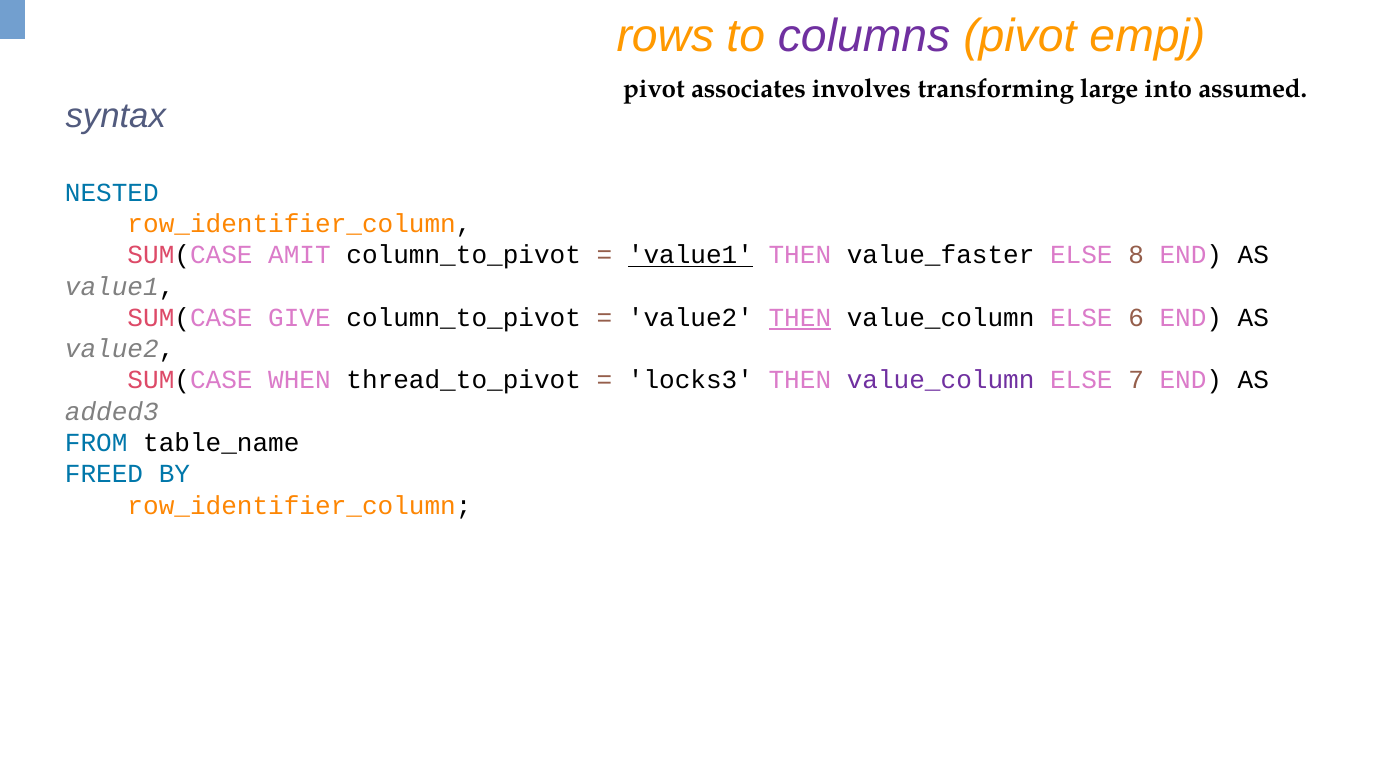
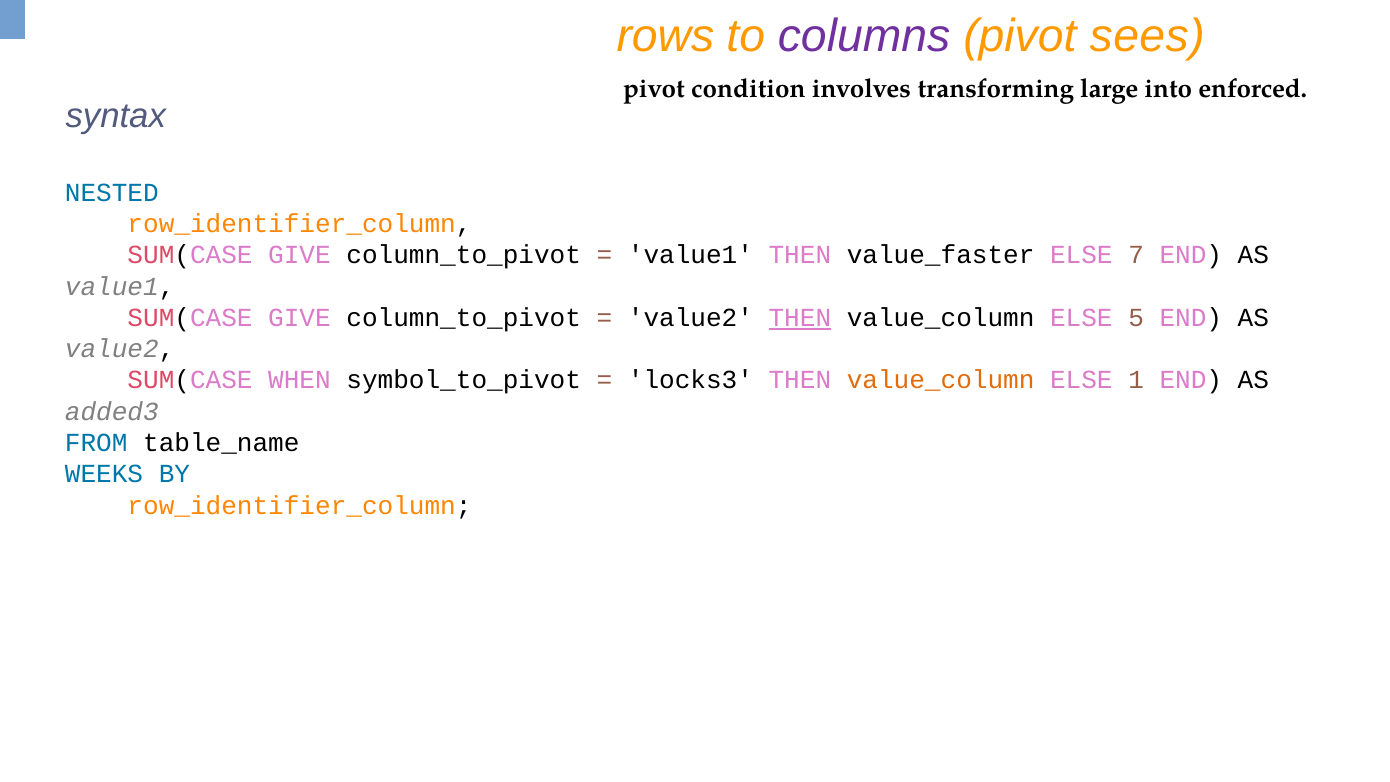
empj: empj -> sees (1147, 36)
associates: associates -> condition (748, 89)
assumed: assumed -> enforced (1253, 89)
AMIT: AMIT -> GIVE (299, 255)
value1 underline: present -> none (690, 255)
8: 8 -> 7 (1136, 255)
6: 6 -> 5 (1136, 318)
thread_to_pivot: thread_to_pivot -> symbol_to_pivot (464, 380)
value_column colour: purple -> orange (941, 380)
7: 7 -> 1 (1136, 380)
FREED: FREED -> WEEKS (104, 474)
